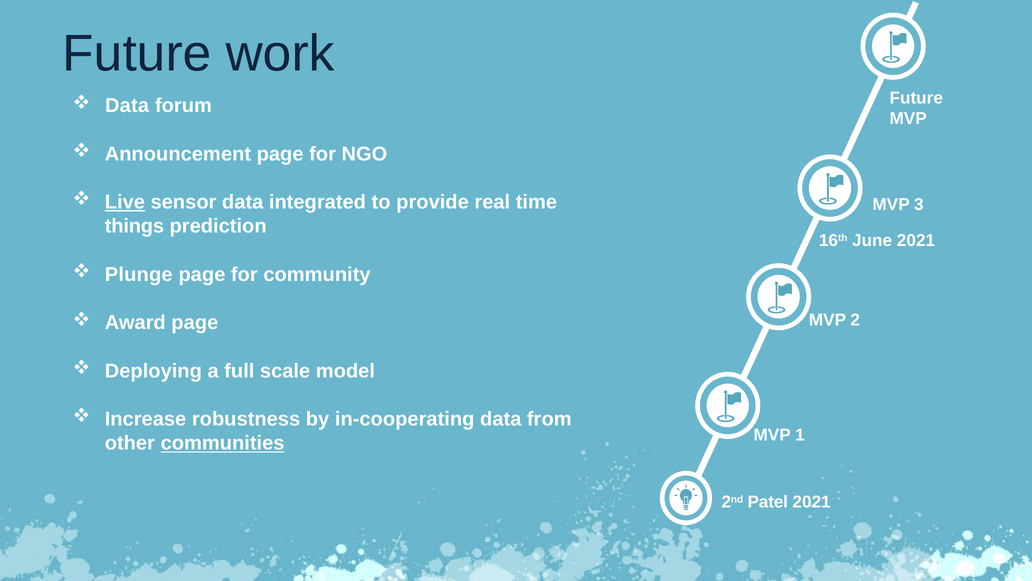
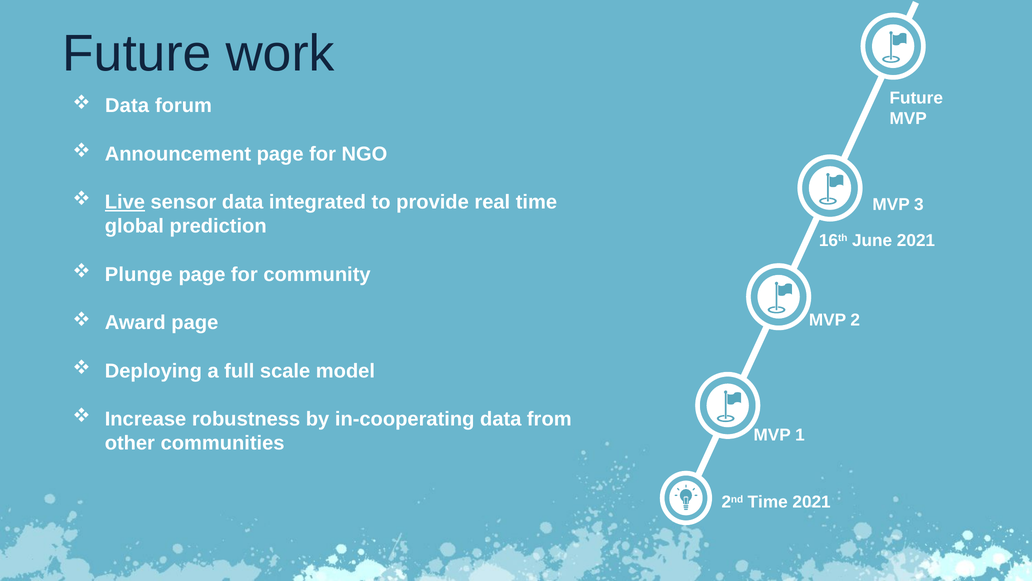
things: things -> global (134, 226)
communities underline: present -> none (223, 443)
2nd Patel: Patel -> Time (768, 502)
